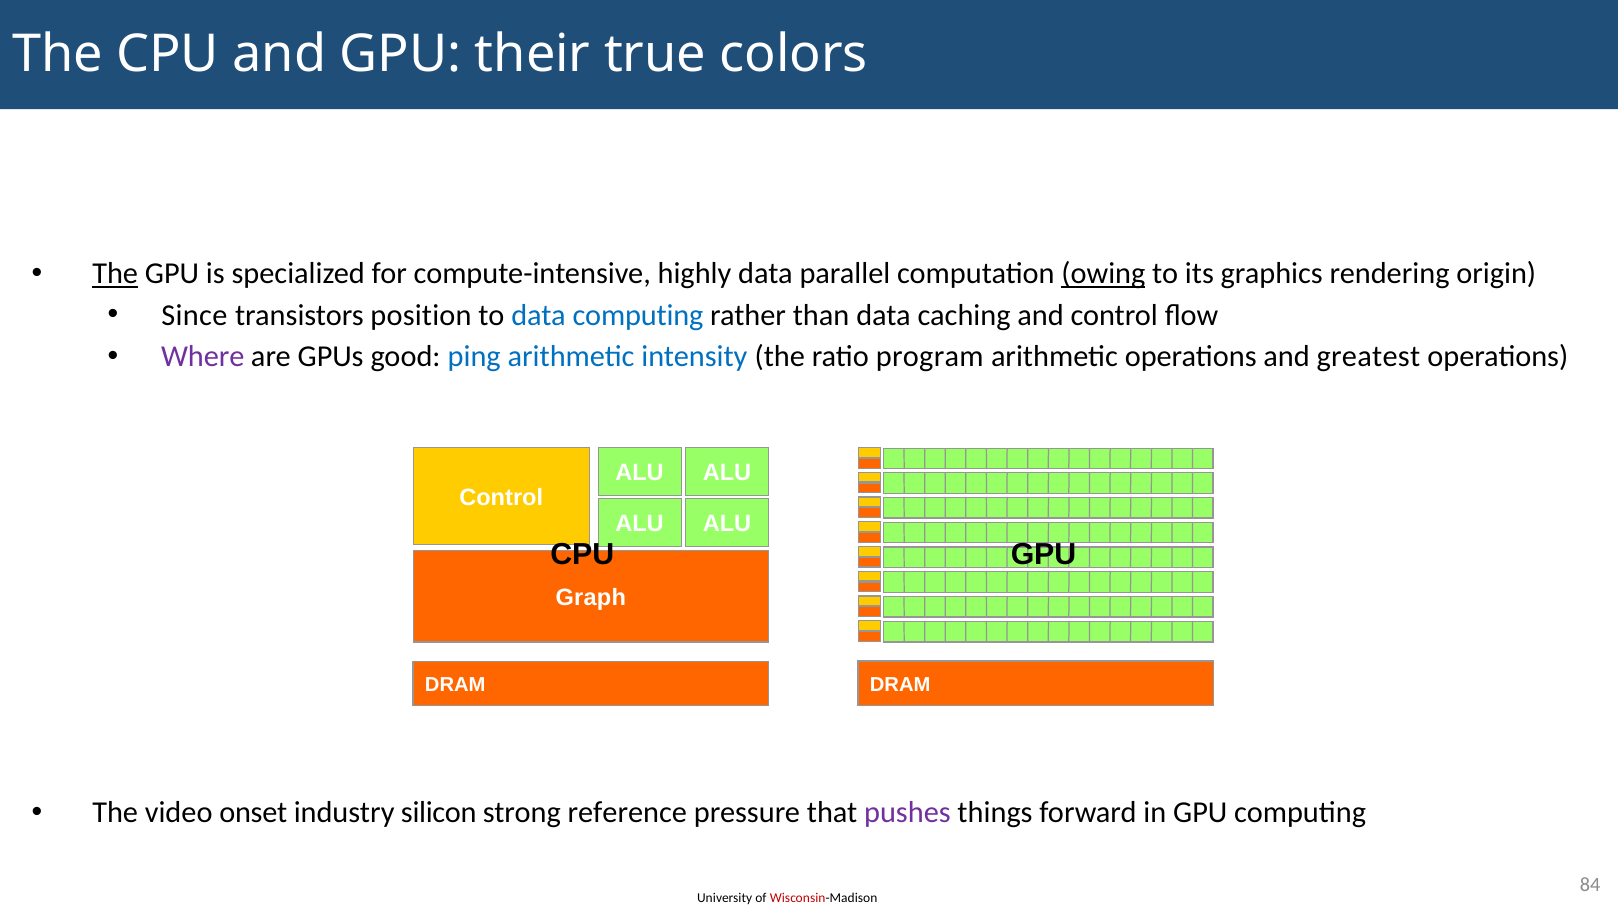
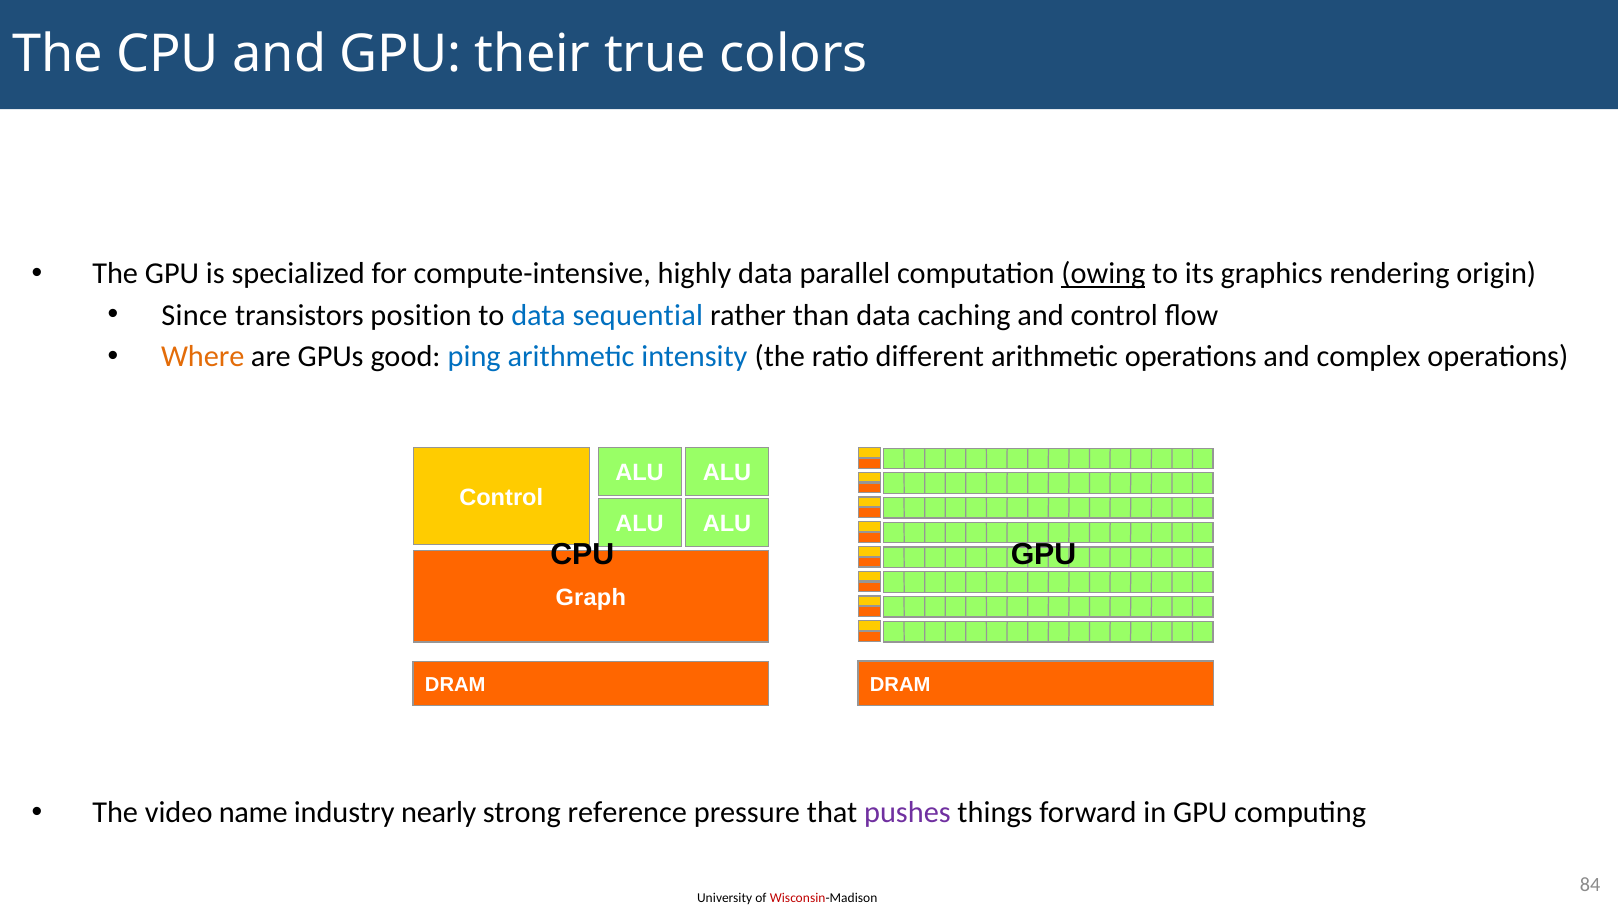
The underline: present -> none (115, 274)
data computing: computing -> sequential (638, 315)
Where colour: purple -> orange (203, 356)
program: program -> different (930, 356)
greatest: greatest -> complex (1368, 356)
onset: onset -> name (253, 812)
silicon: silicon -> nearly (439, 812)
